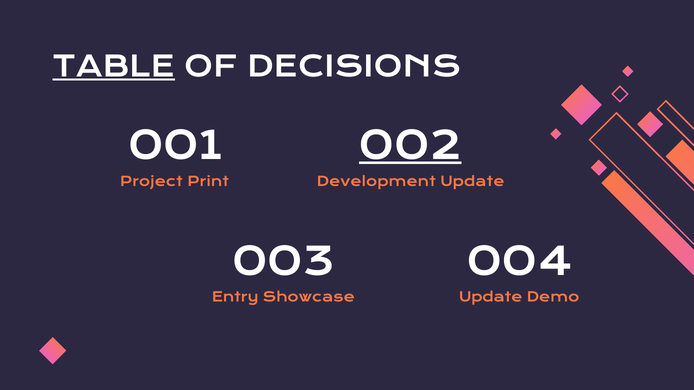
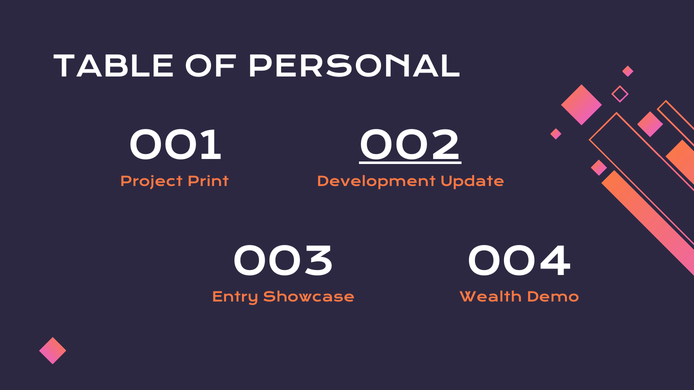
TABLE underline: present -> none (114, 67)
DECISIONS: DECISIONS -> PERSONAL (354, 67)
Update: Update -> Wealth (491, 298)
